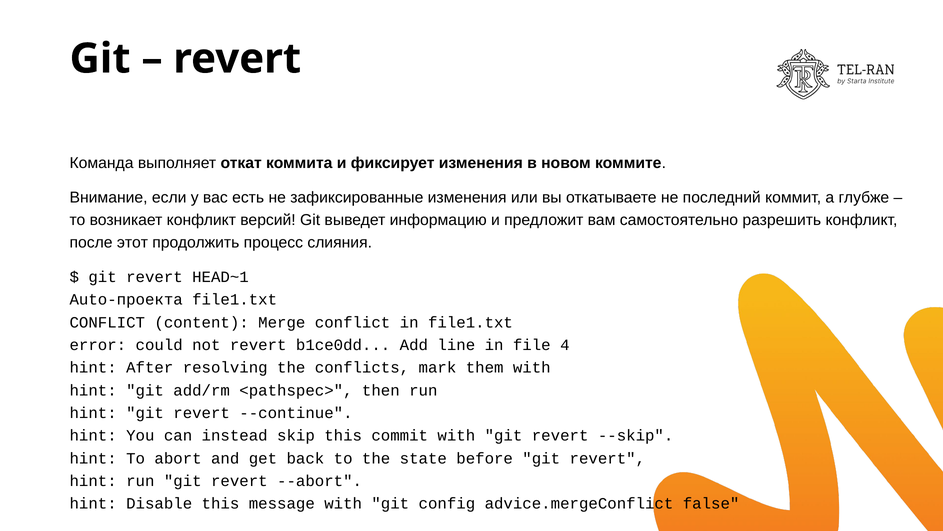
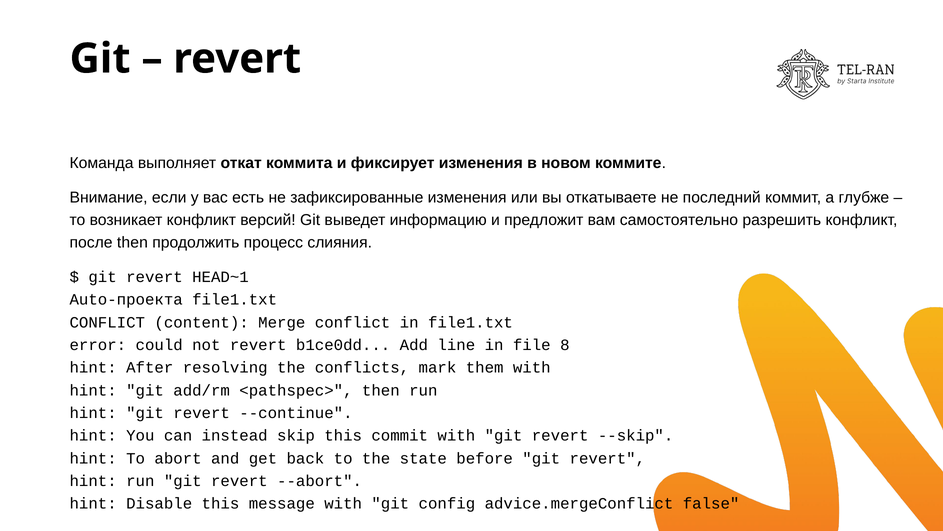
после этот: этот -> then (132, 242)
4: 4 -> 8 (565, 345)
